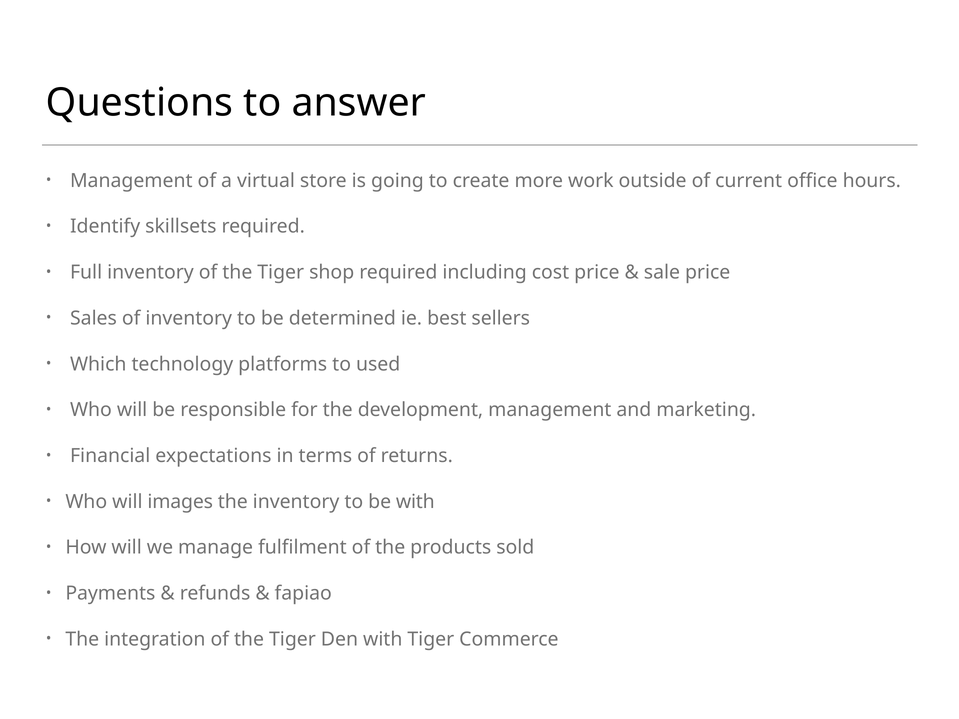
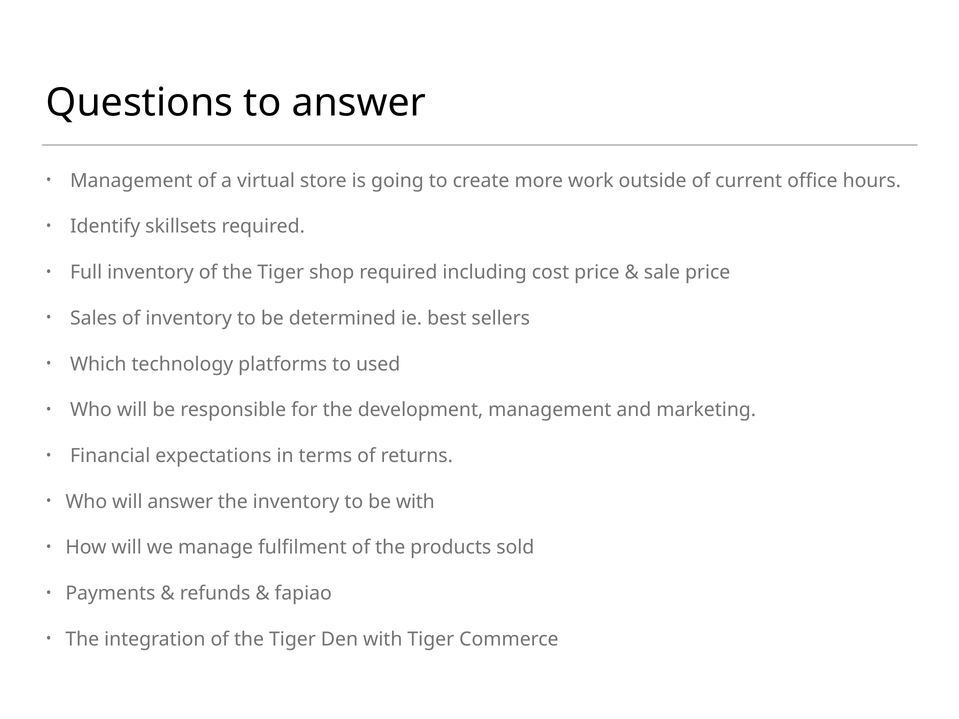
will images: images -> answer (180, 502)
